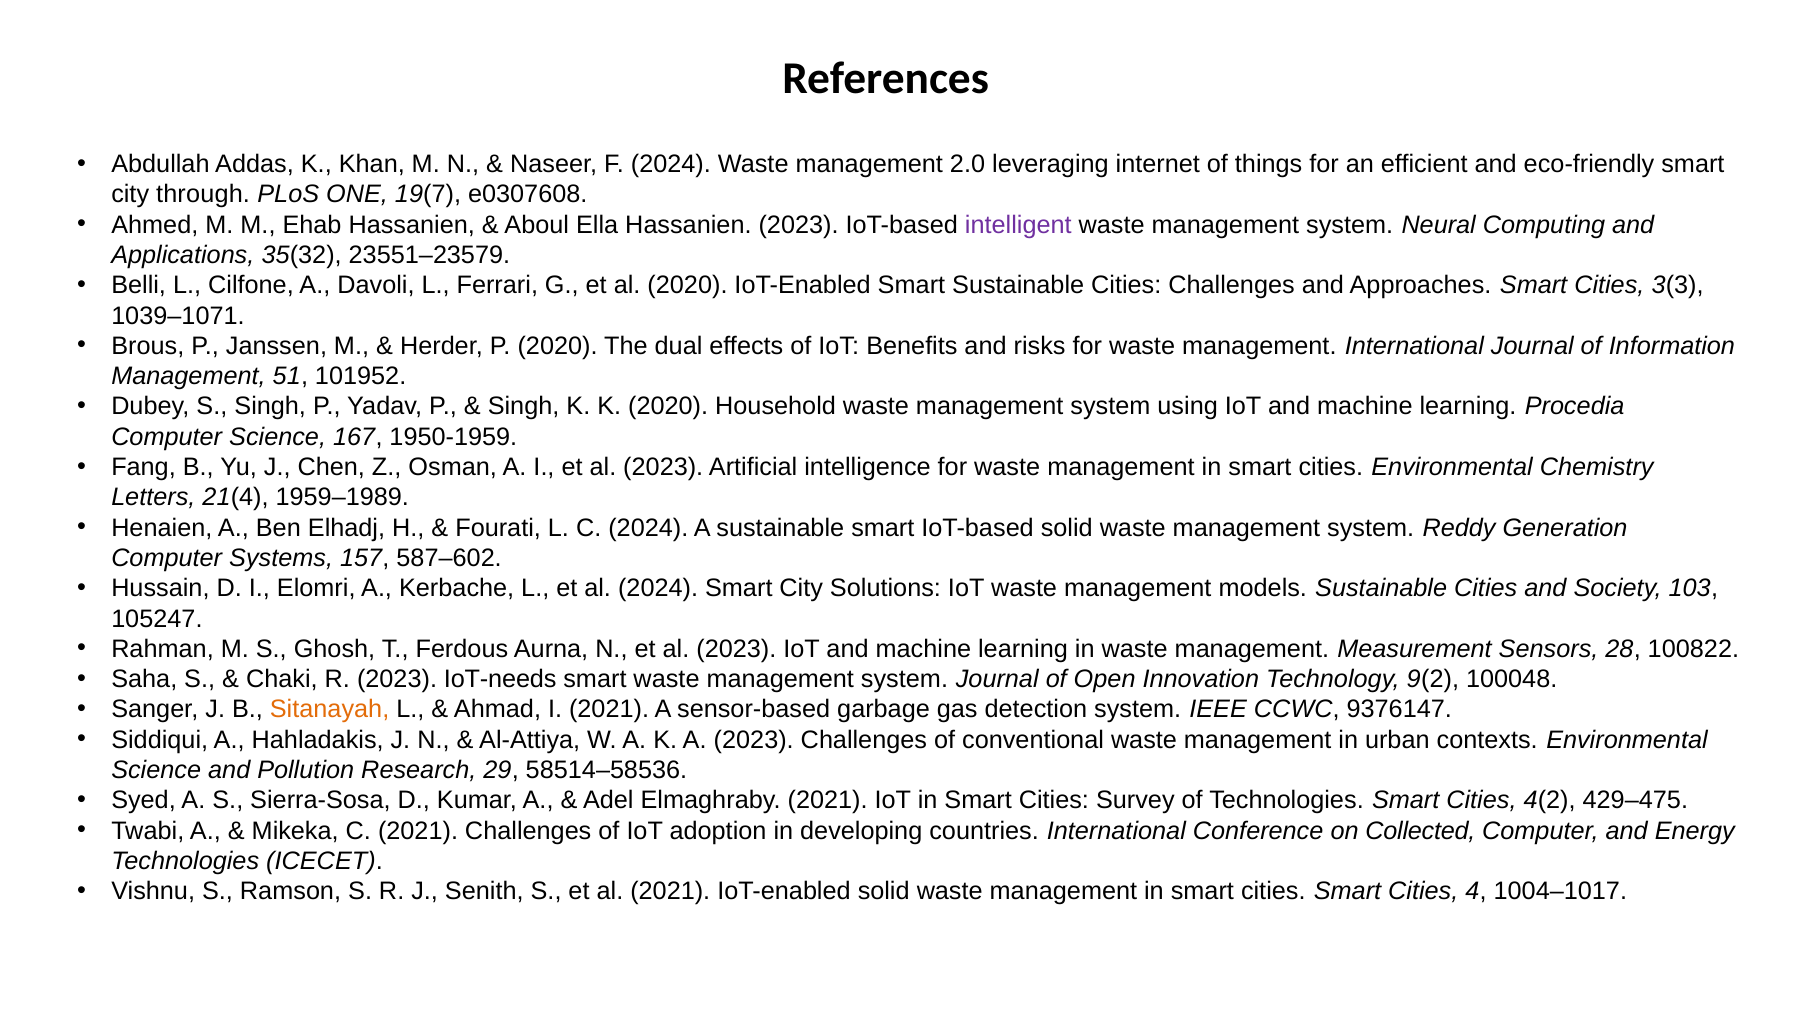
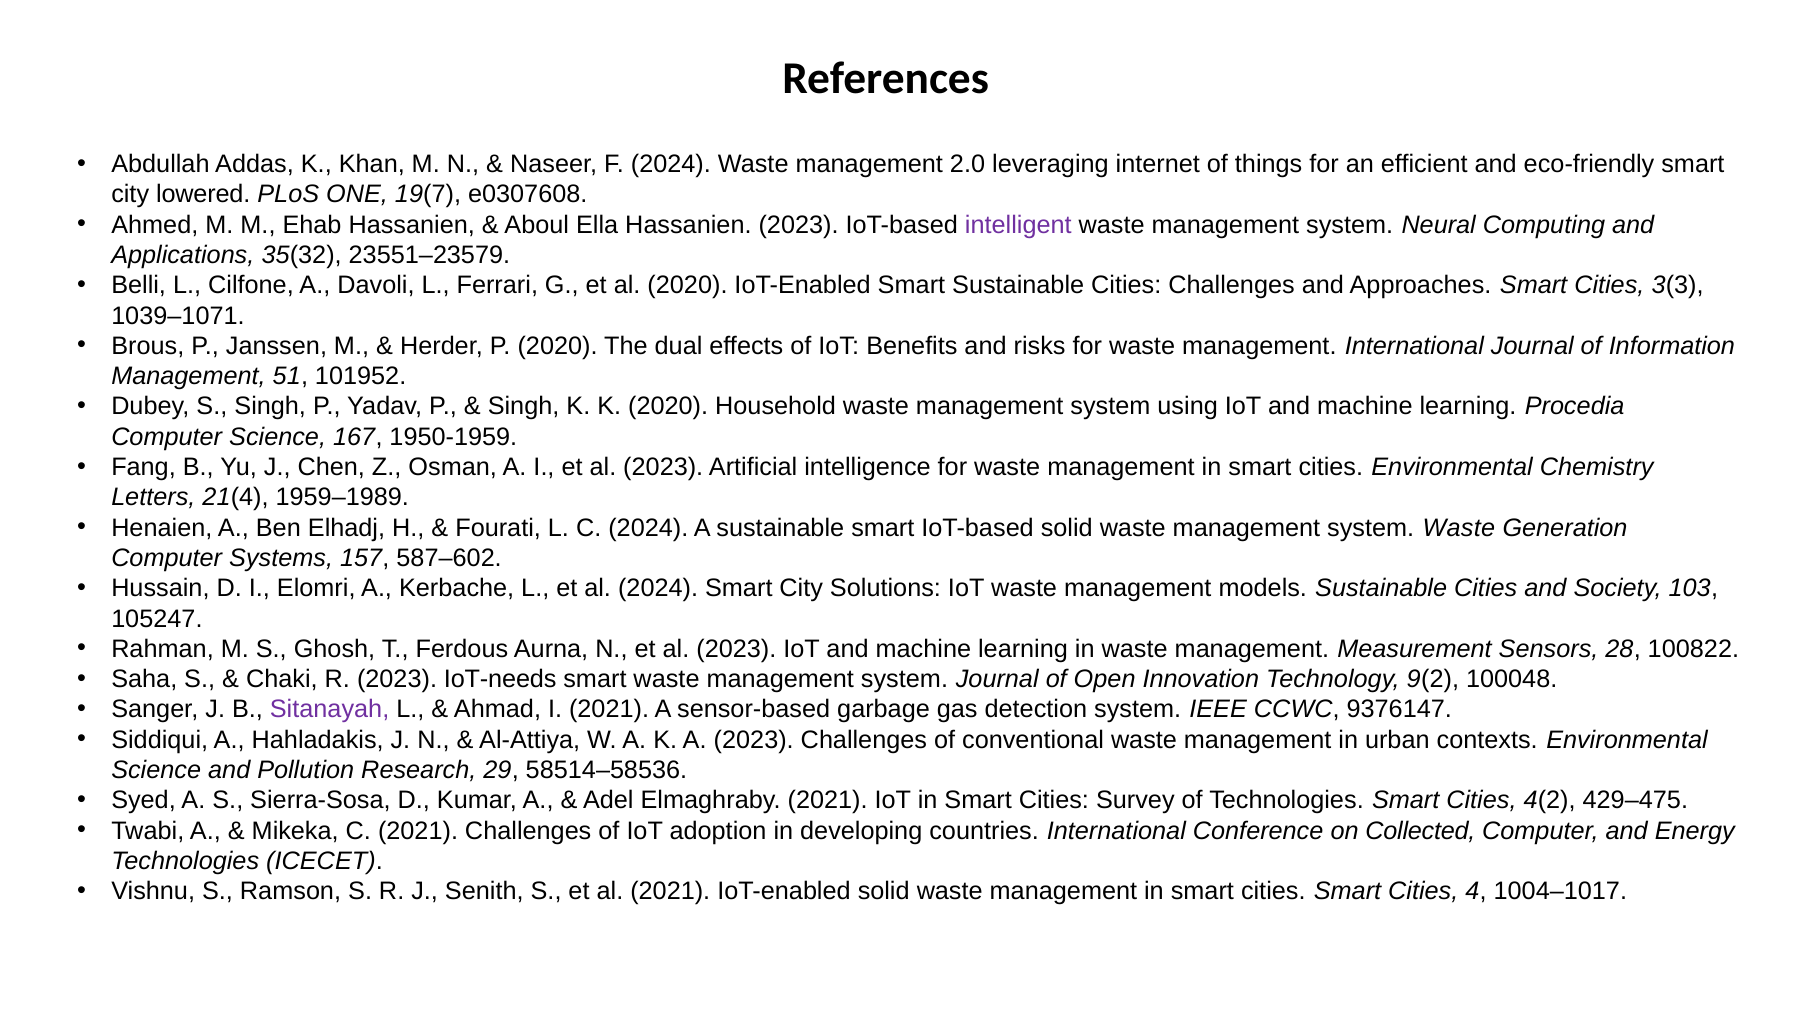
through: through -> lowered (203, 195)
system Reddy: Reddy -> Waste (1459, 528)
Sitanayah colour: orange -> purple (330, 710)
